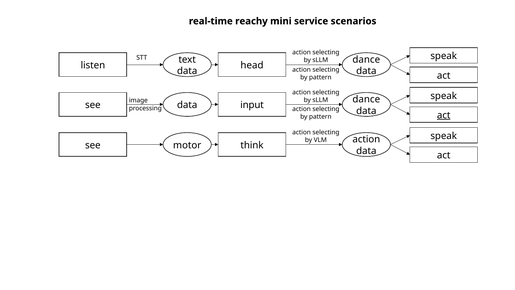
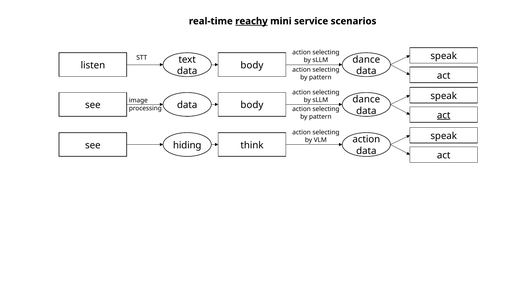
reachy underline: none -> present (251, 21)
listen head: head -> body (252, 65)
see input: input -> body (252, 105)
motor: motor -> hiding (187, 145)
